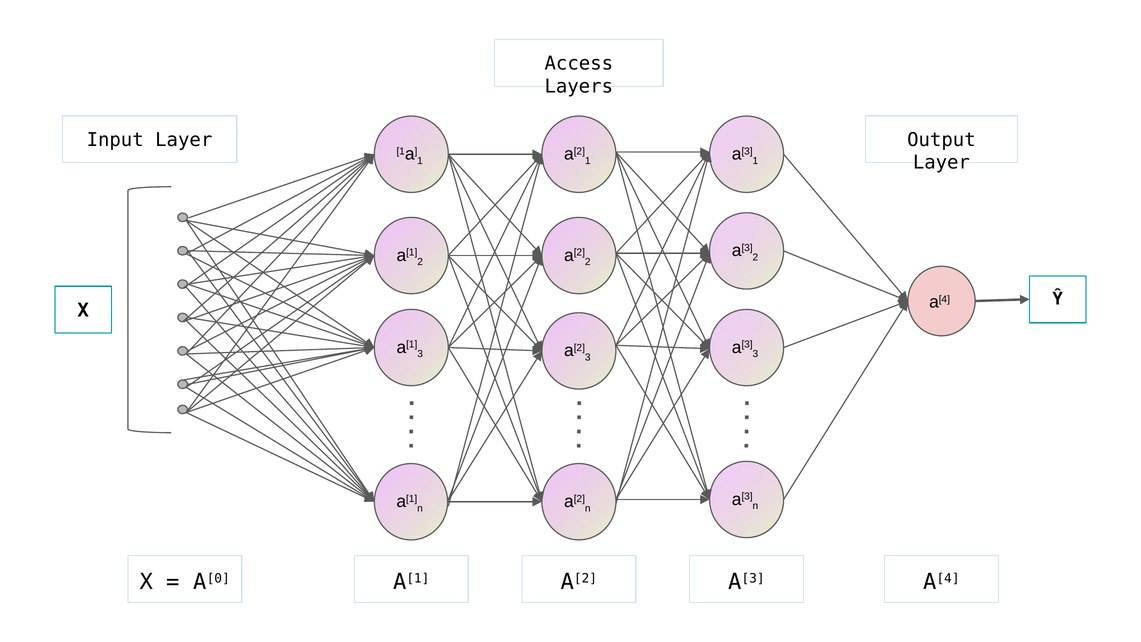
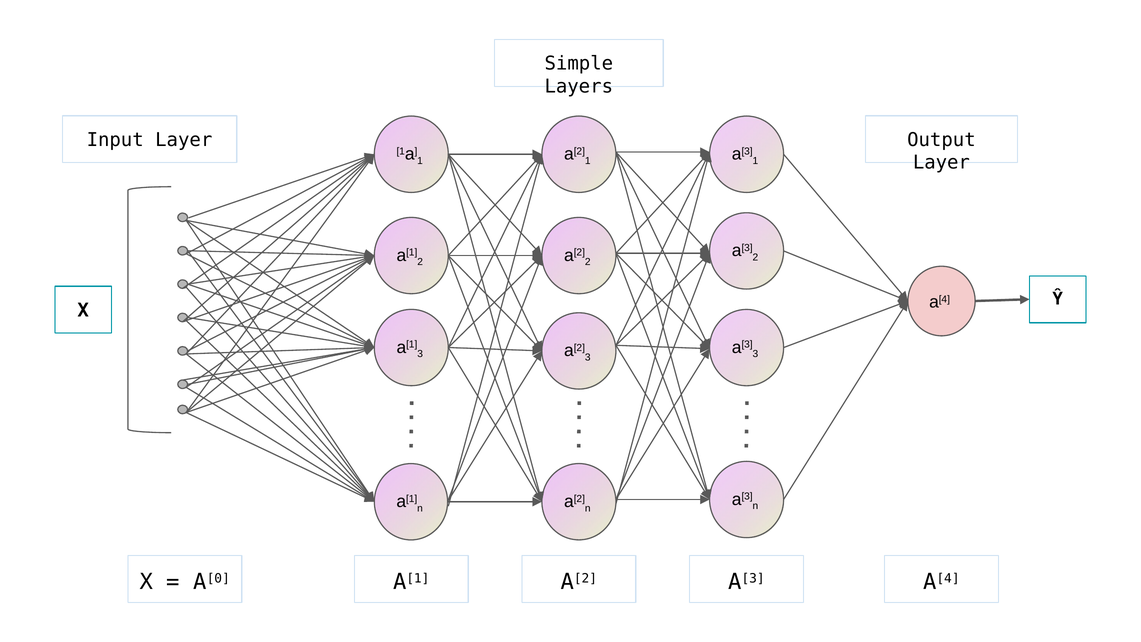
Access: Access -> Simple (579, 64)
